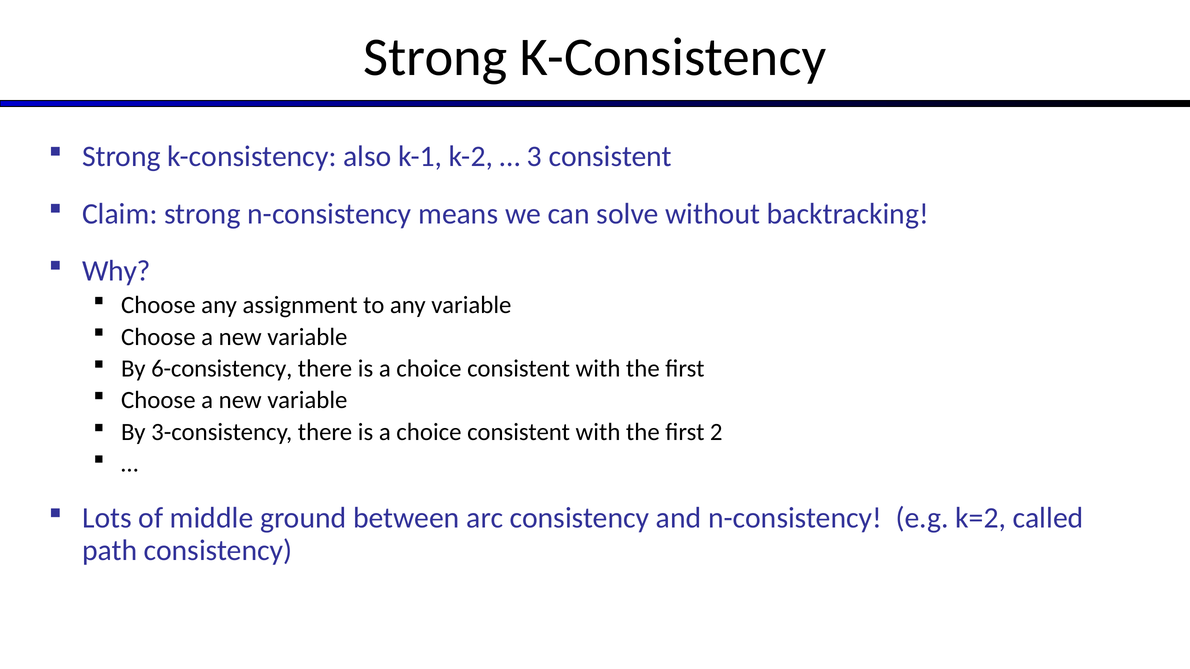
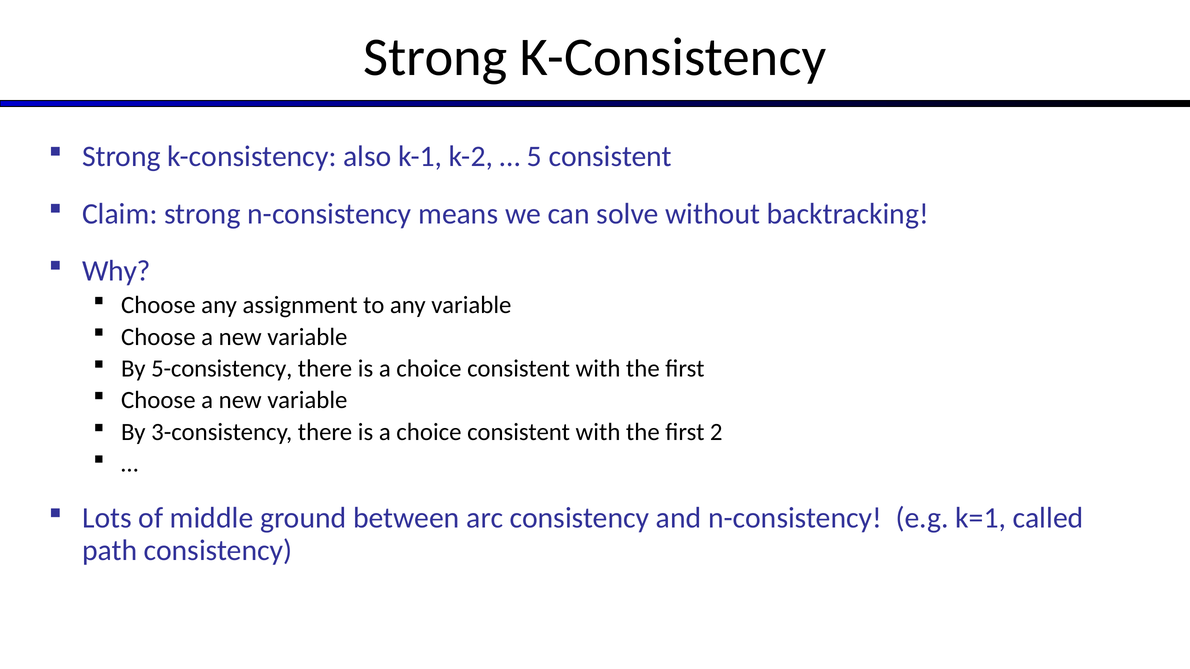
3: 3 -> 5 (534, 157)
6-consistency: 6-consistency -> 5-consistency (222, 369)
k=2: k=2 -> k=1 (981, 518)
